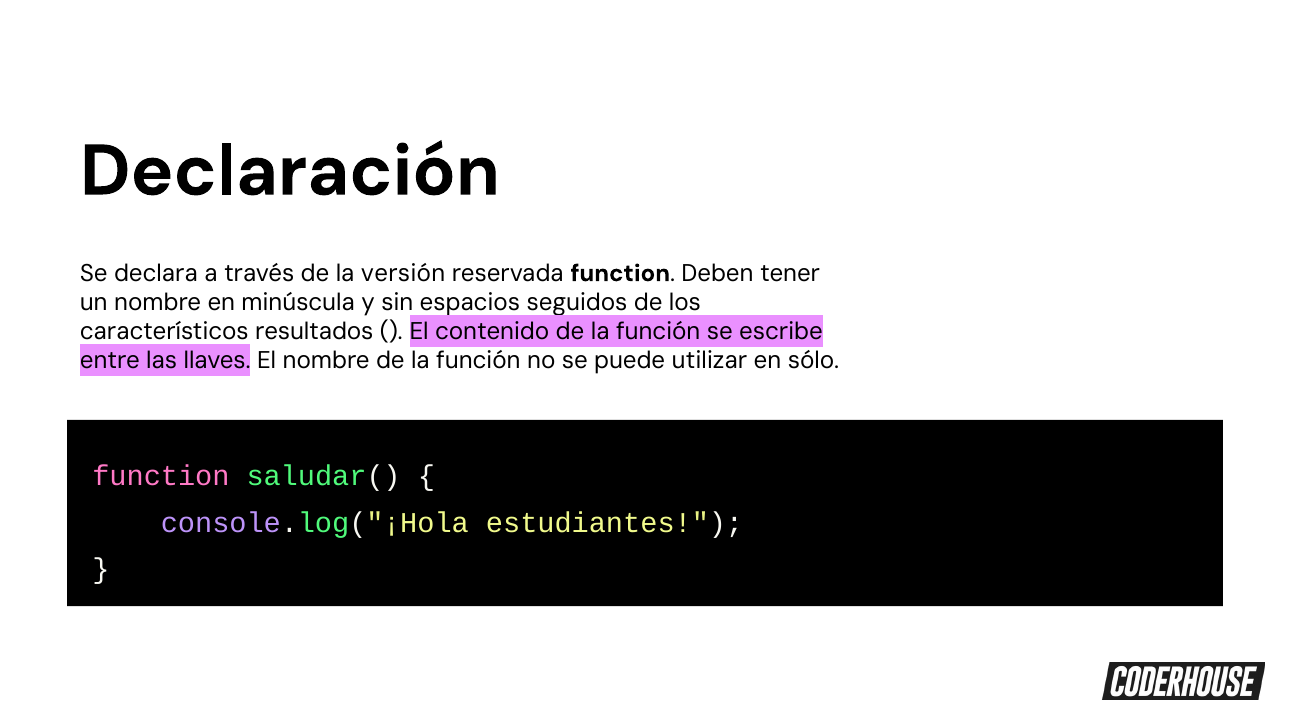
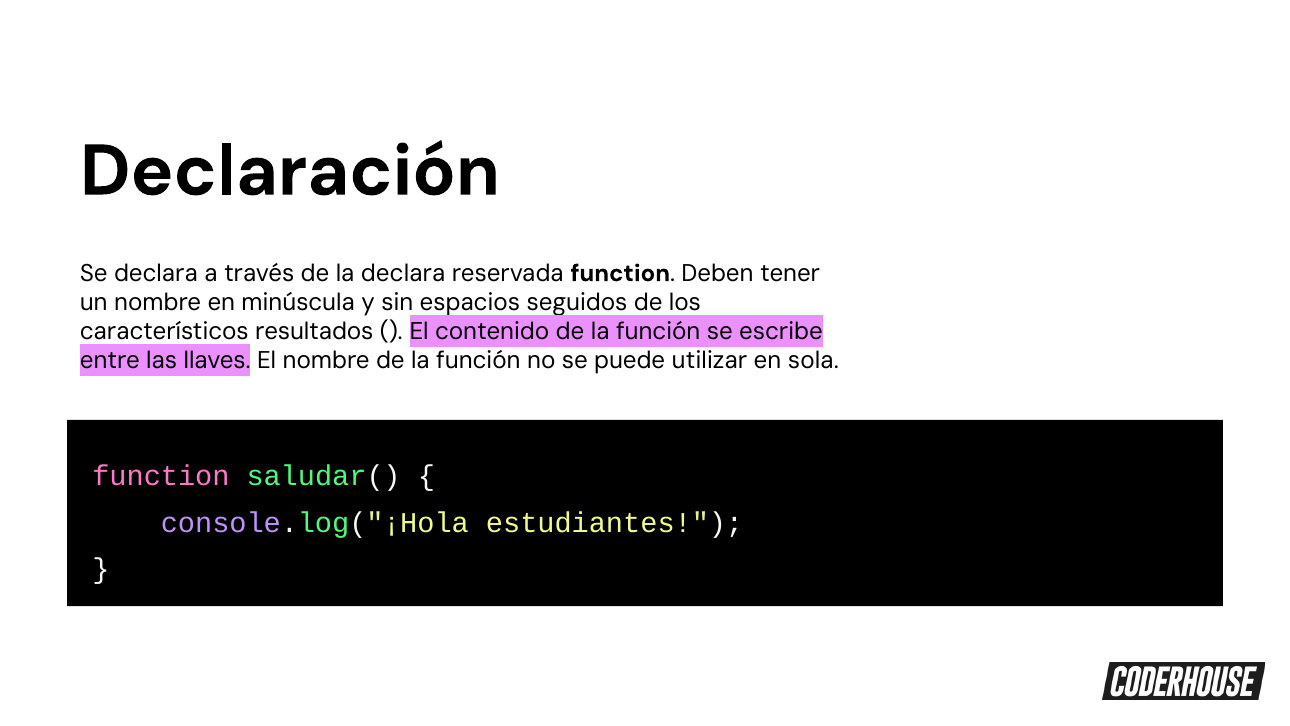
la versión: versión -> declara (403, 273)
sólo: sólo -> sola (813, 360)
